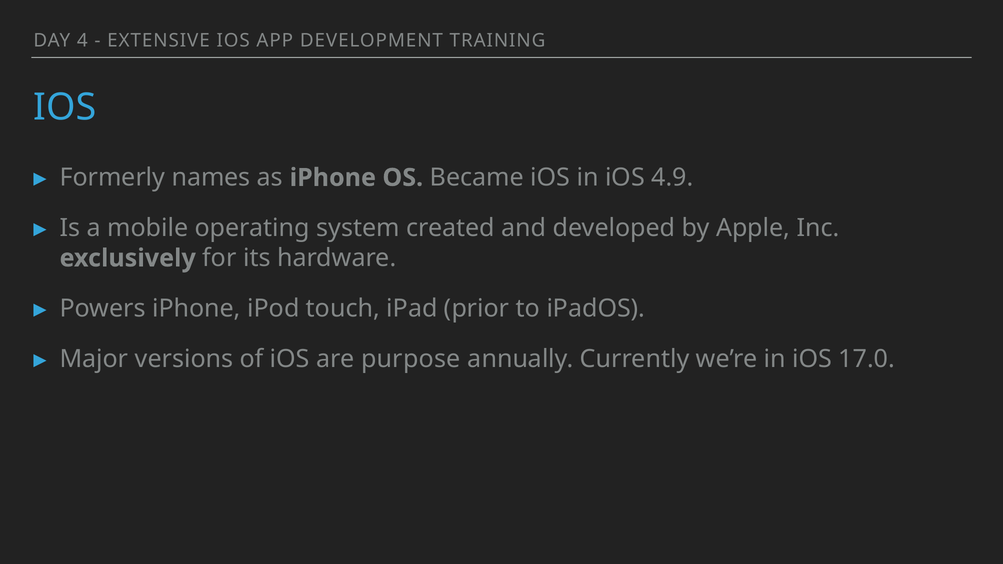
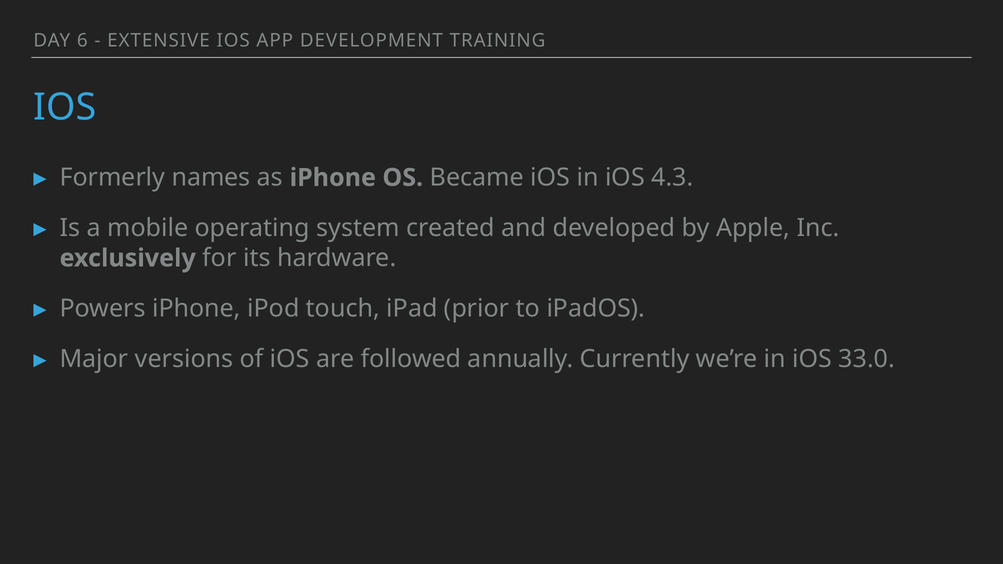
4: 4 -> 6 (82, 40)
4.9: 4.9 -> 4.3 (672, 178)
purpose: purpose -> followed (411, 359)
17.0: 17.0 -> 33.0 (867, 359)
